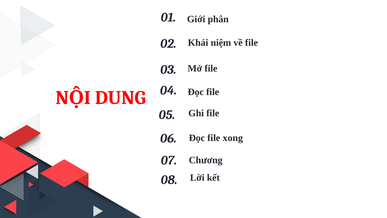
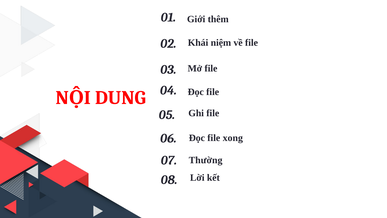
phân: phân -> thêm (218, 19)
Chương: Chương -> Thường (206, 160)
